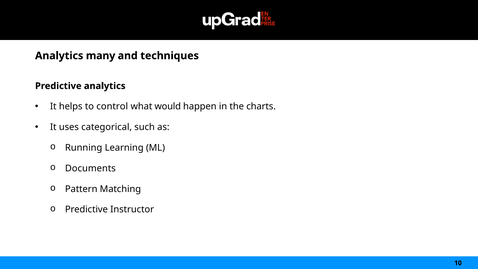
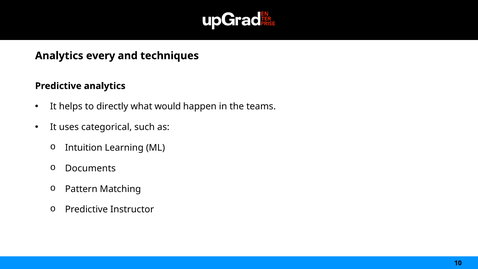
many: many -> every (101, 56)
control: control -> directly (112, 107)
charts: charts -> teams (261, 107)
Running: Running -> Intuition (84, 148)
